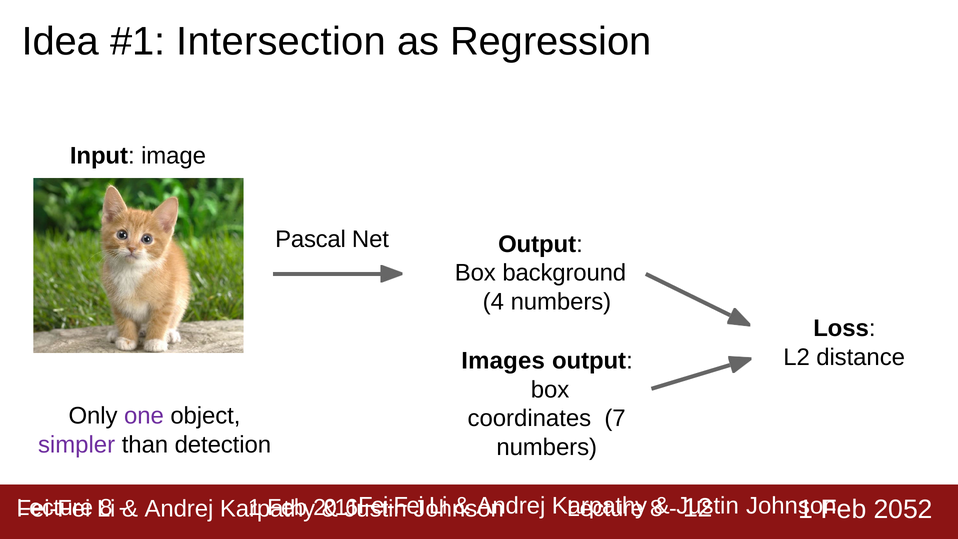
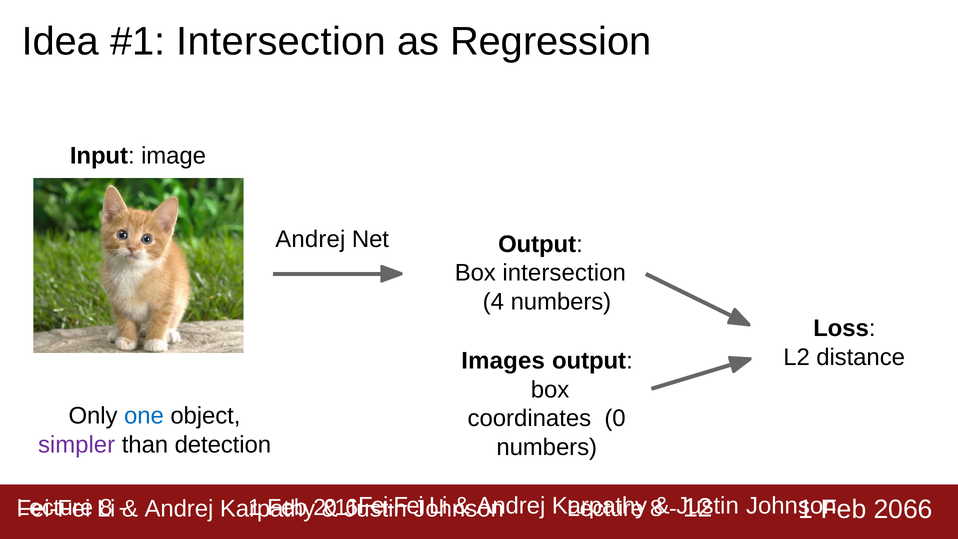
Pascal: Pascal -> Andrej (310, 240)
Box background: background -> intersection (564, 273)
one colour: purple -> blue (144, 416)
7: 7 -> 0 (615, 418)
2052: 2052 -> 2066 (903, 510)
